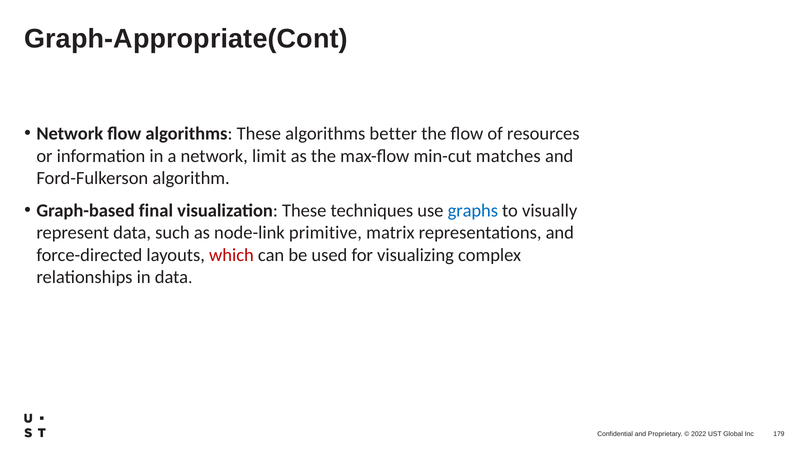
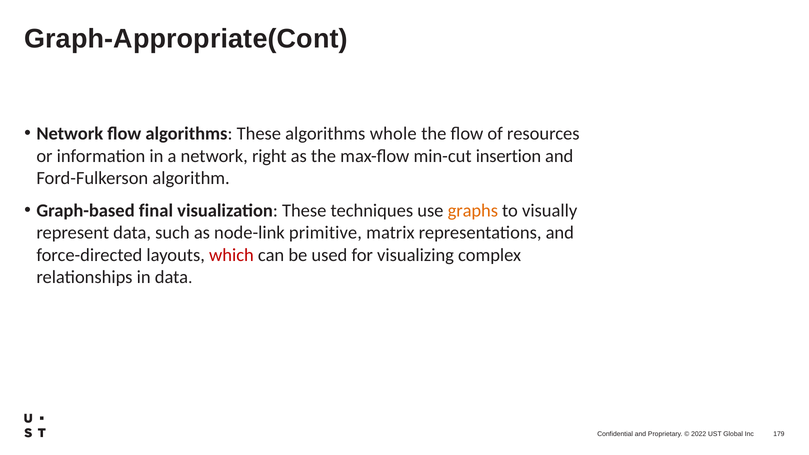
better: better -> whole (393, 134)
limit: limit -> right (269, 156)
matches: matches -> insertion (508, 156)
graphs colour: blue -> orange (473, 210)
